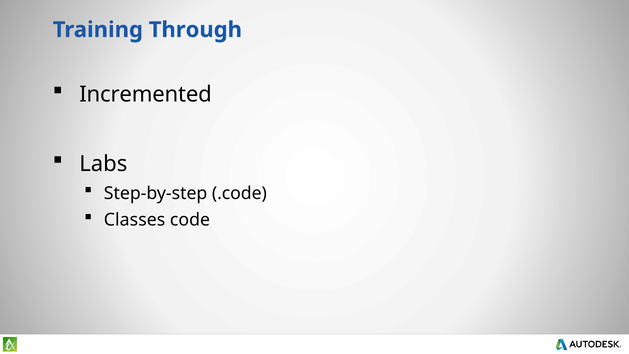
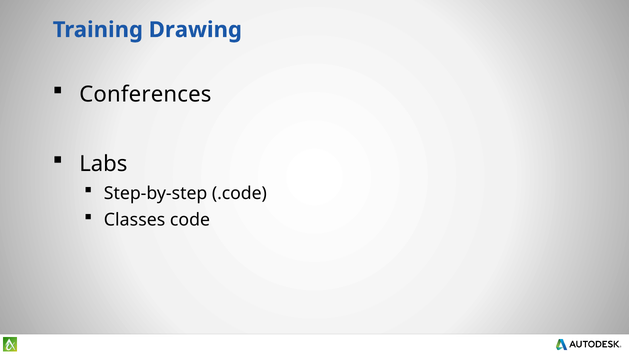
Through: Through -> Drawing (195, 30)
Incremented: Incremented -> Conferences (145, 94)
